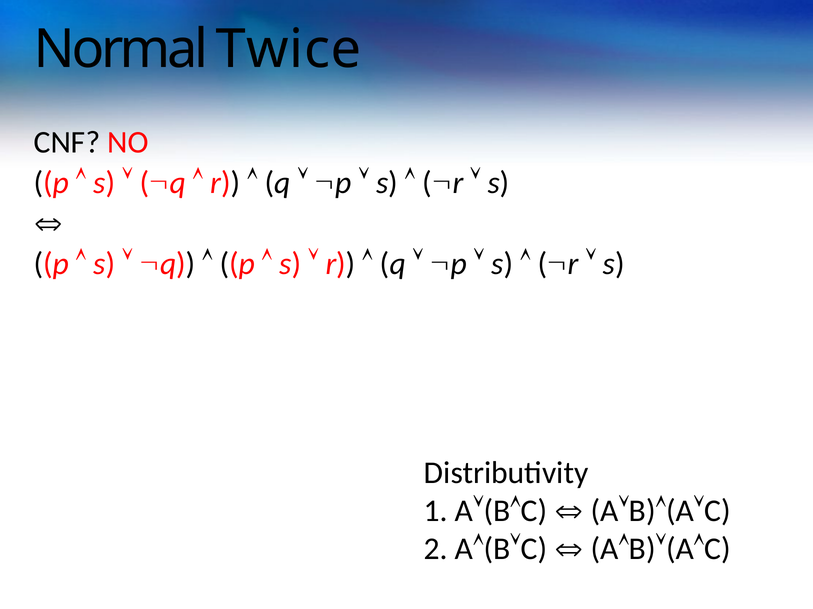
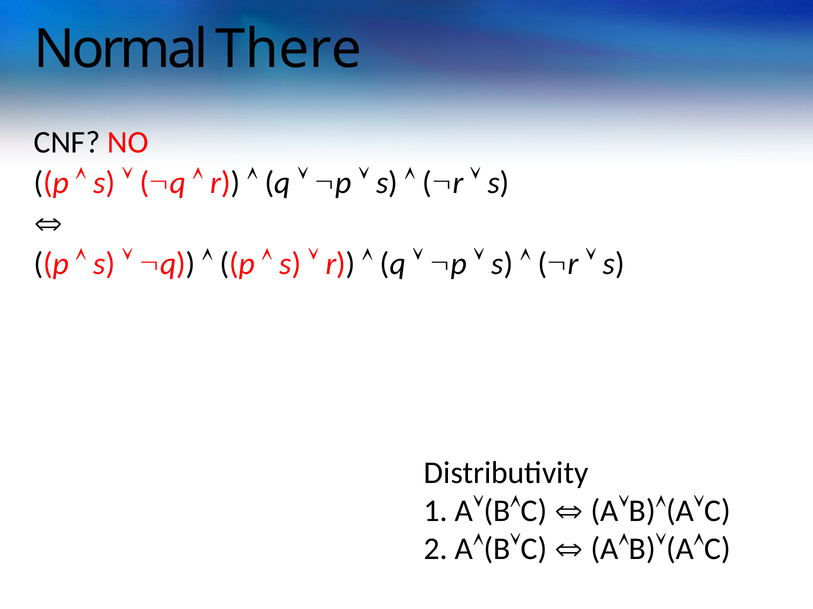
Twice: Twice -> There (289, 49)
